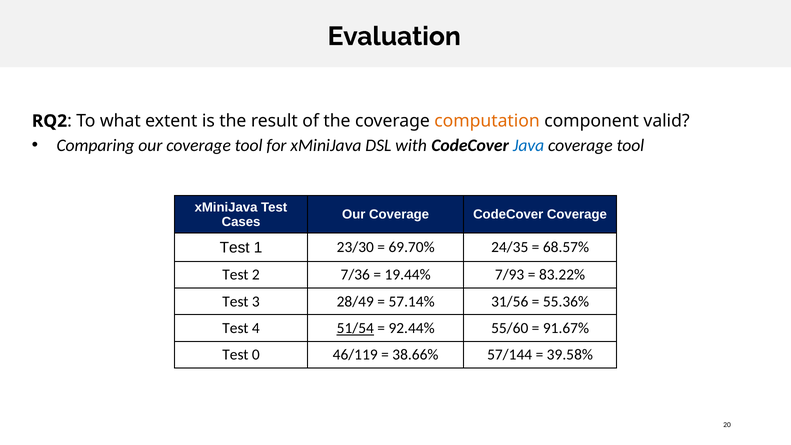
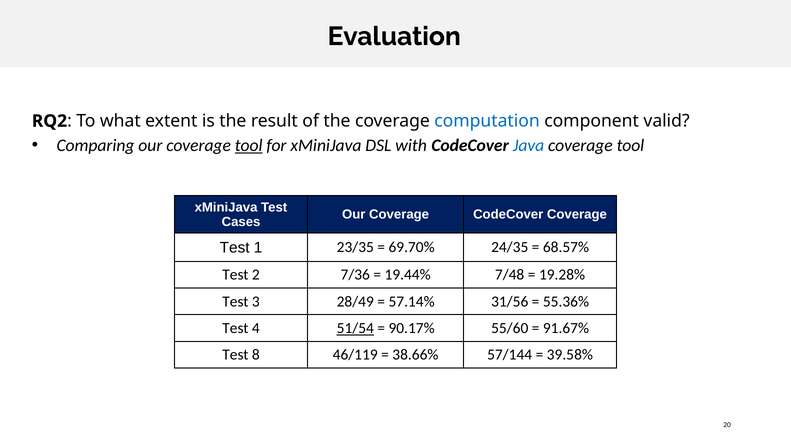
computation colour: orange -> blue (487, 121)
tool underline: none -> present (249, 145)
23/30: 23/30 -> 23/35 (355, 247)
7/93: 7/93 -> 7/48 (510, 275)
83.22%: 83.22% -> 19.28% (562, 275)
92.44%: 92.44% -> 90.17% (412, 328)
0: 0 -> 8 (256, 355)
